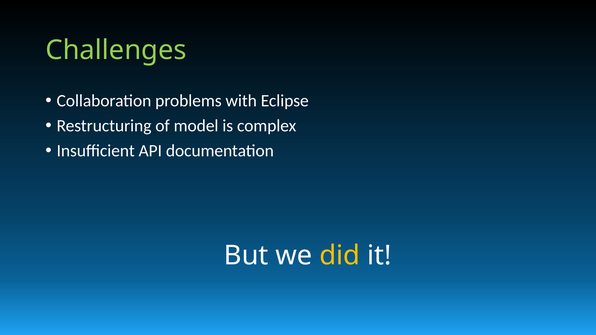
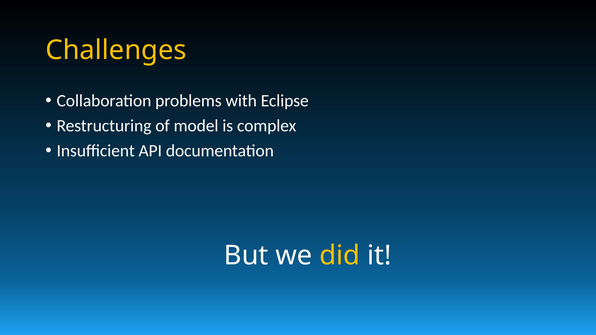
Challenges colour: light green -> yellow (116, 50)
